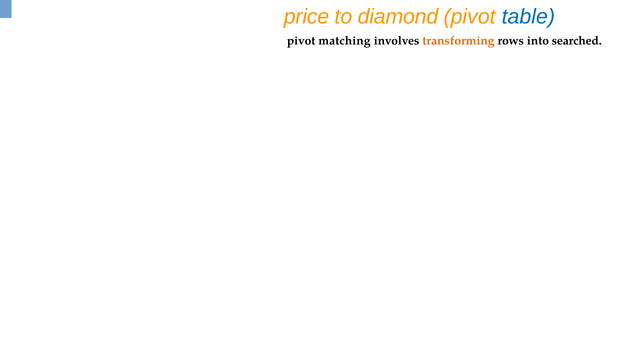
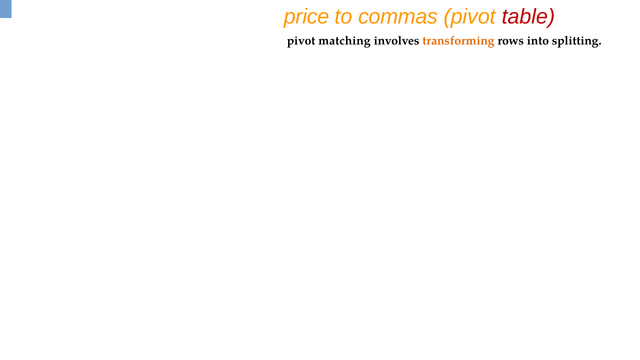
diamond: diamond -> commas (398, 17)
table colour: blue -> red (528, 17)
searched: searched -> splitting (577, 41)
